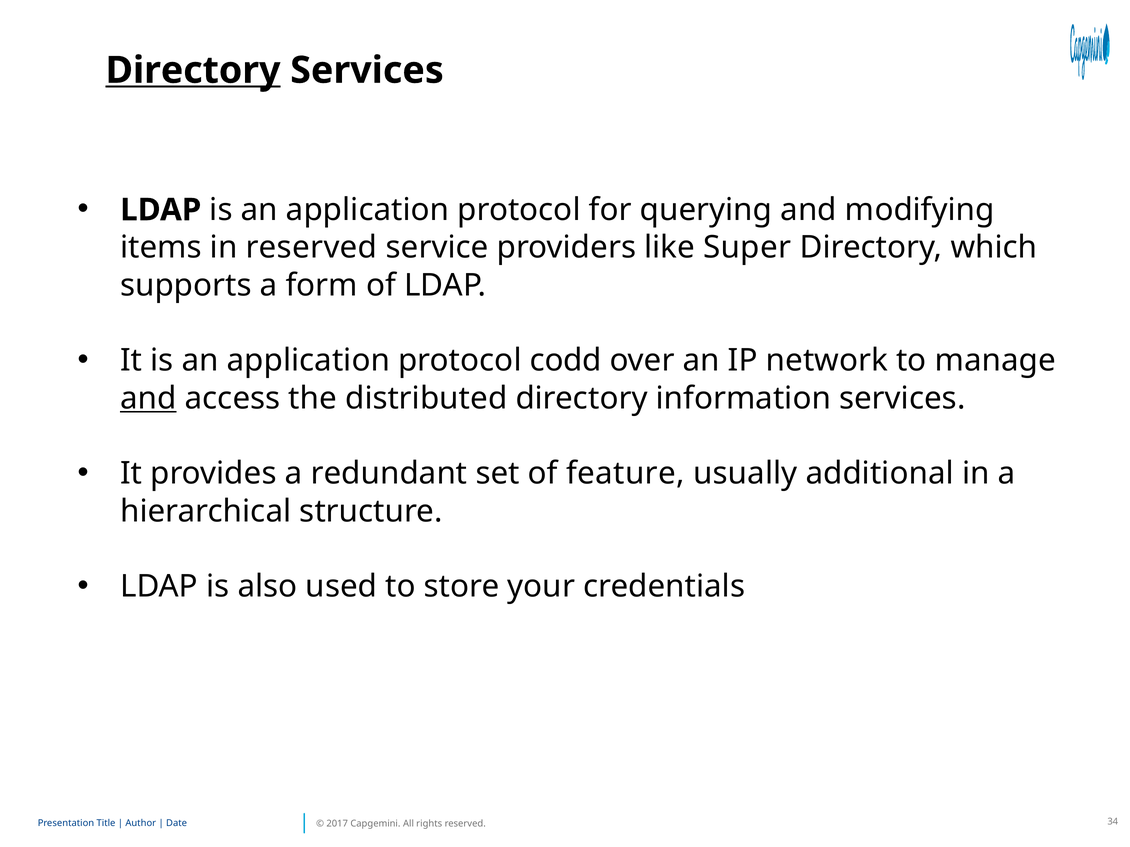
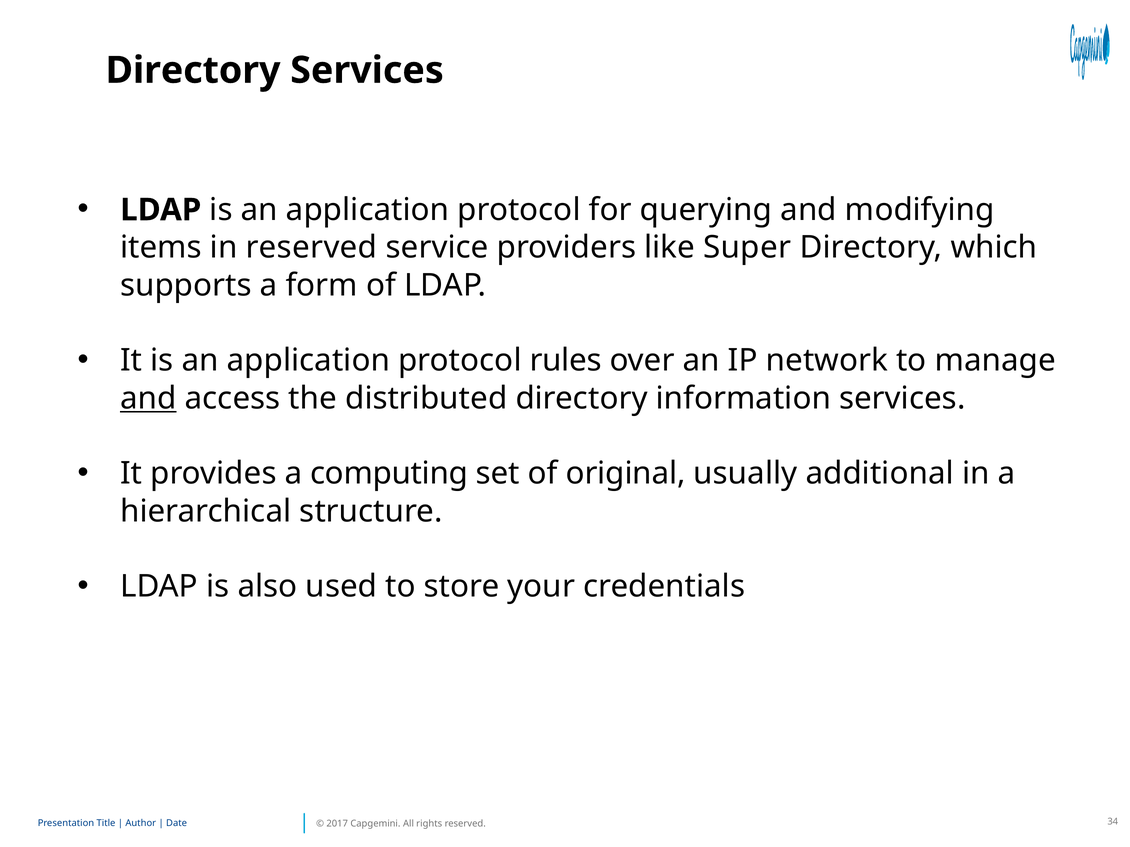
Directory underline: present -> none (193, 70)
codd: codd -> rules (566, 361)
redundant: redundant -> computing (389, 474)
feature: feature -> original (626, 474)
